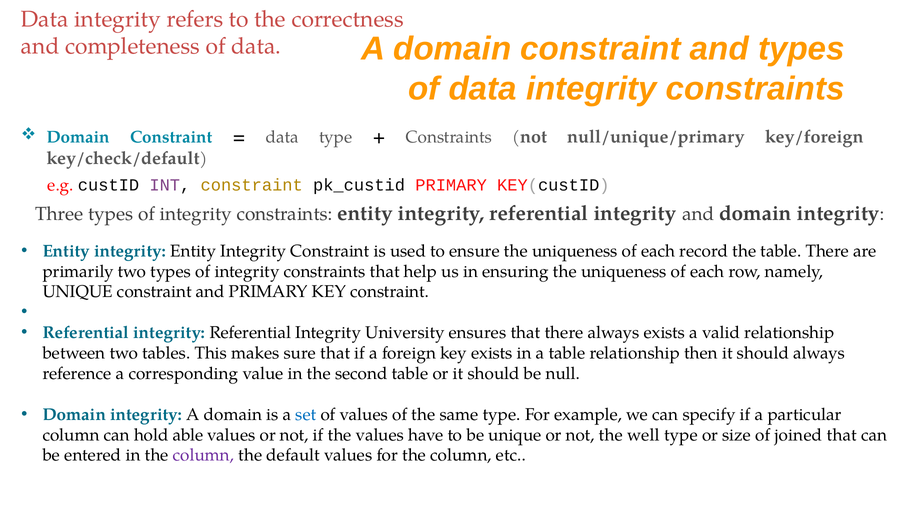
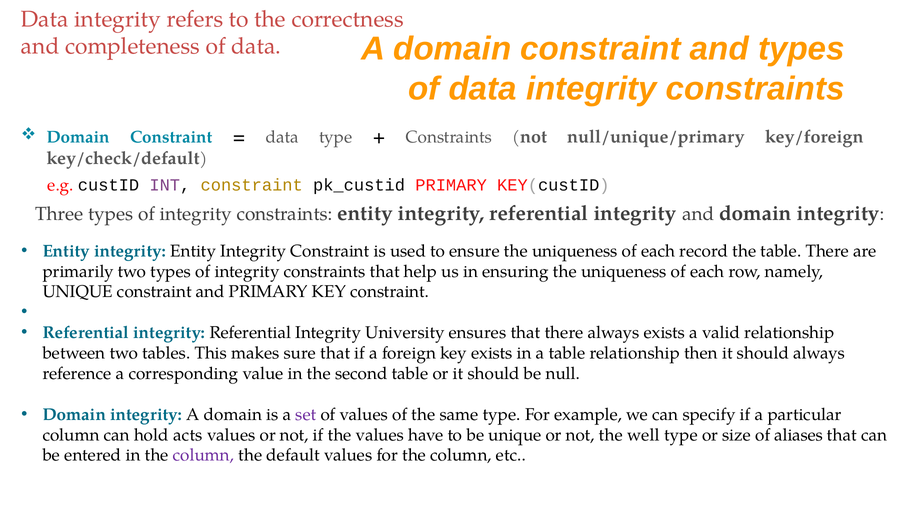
set colour: blue -> purple (306, 415)
able: able -> acts (188, 435)
joined: joined -> aliases (799, 435)
